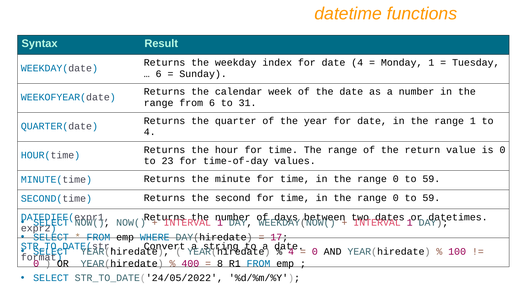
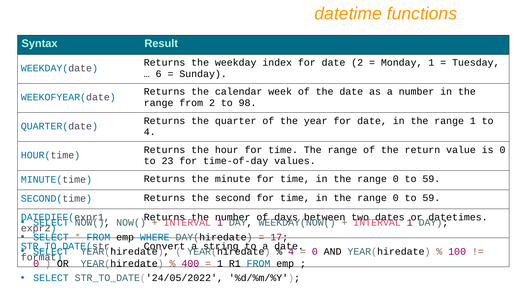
date 4: 4 -> 2 (357, 63)
from 6: 6 -> 2 (212, 103)
31: 31 -> 98 (248, 103)
8: 8 -> 1 (220, 263)
